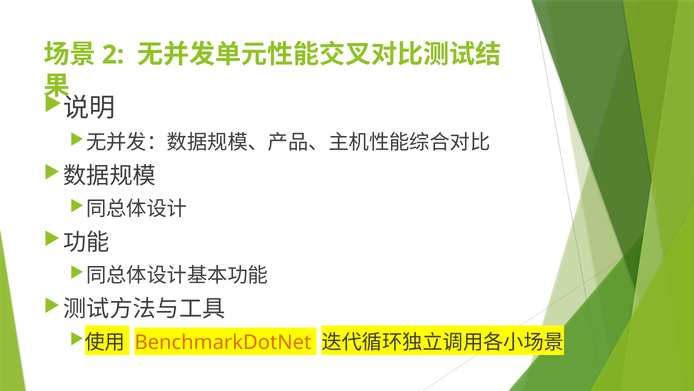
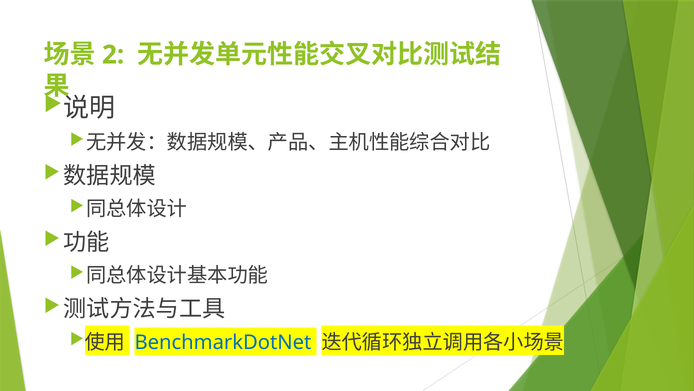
BenchmarkDotNet colour: orange -> blue (223, 342)
